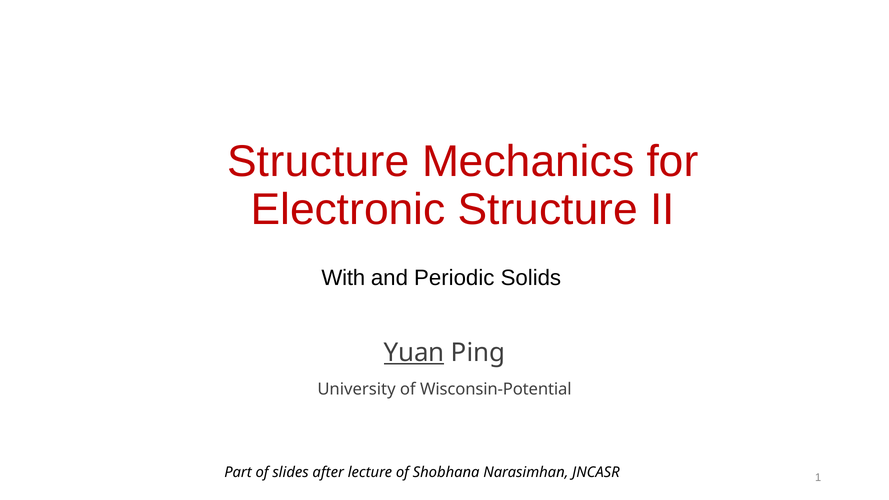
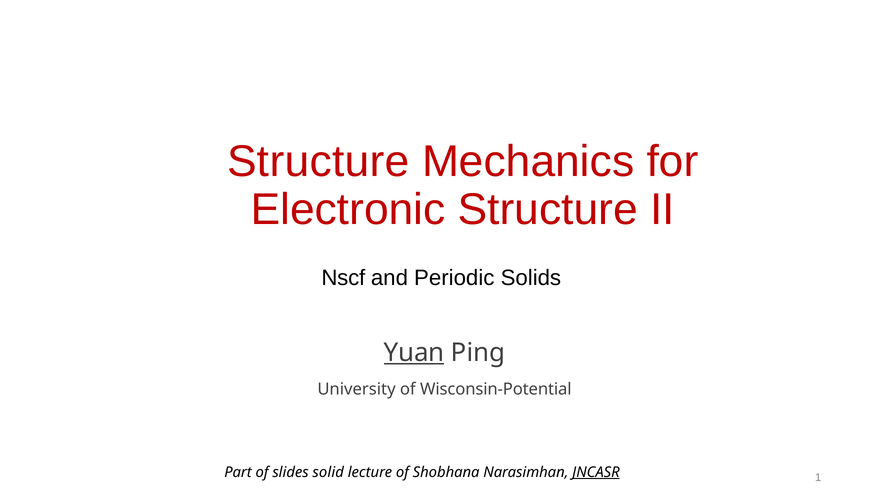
With: With -> Nscf (343, 278)
after: after -> solid (328, 472)
JNCASR underline: none -> present (596, 472)
